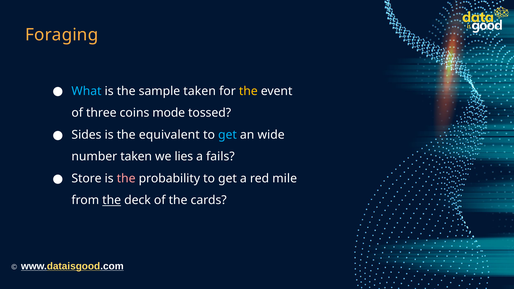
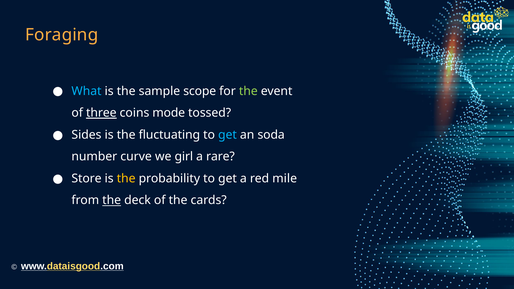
sample taken: taken -> scope (200, 91)
the colour: yellow -> light green (248, 91)
three underline: none -> present (101, 113)
equivalent: equivalent -> fluctuating (169, 135)
wide: wide -> soda (271, 135)
number taken: taken -> curve (136, 157)
lies: lies -> girl (184, 157)
fails: fails -> rare (220, 157)
the colour: pink -> yellow (126, 179)
